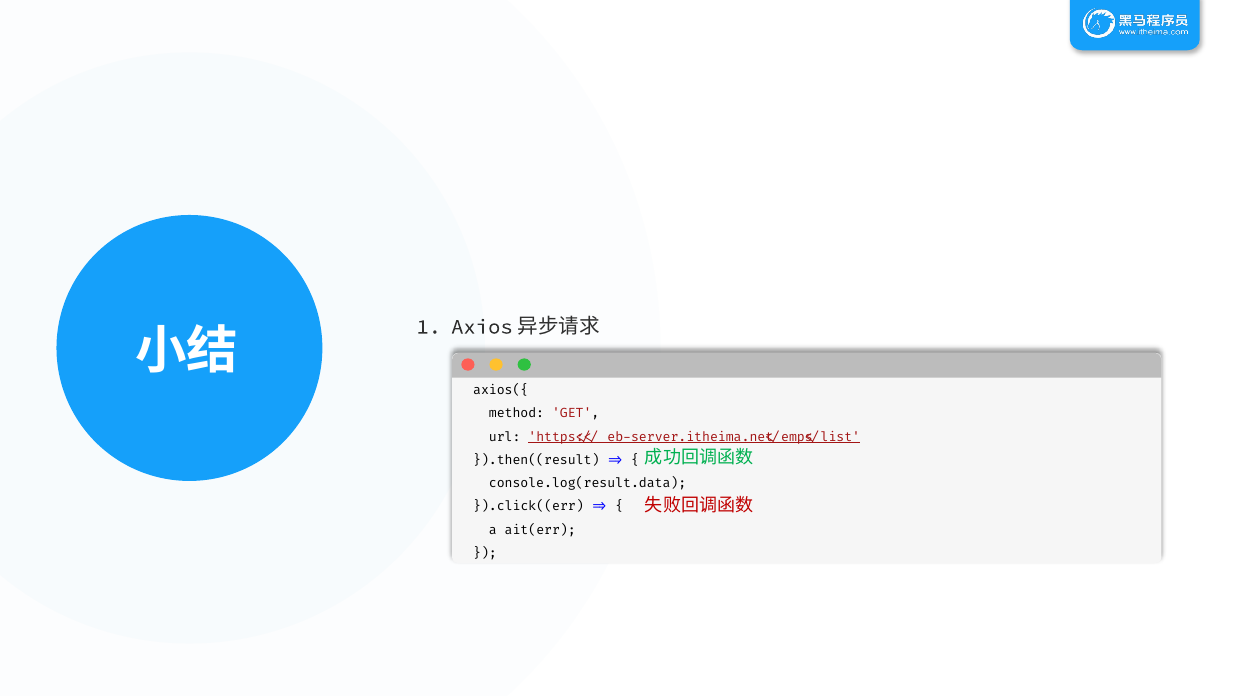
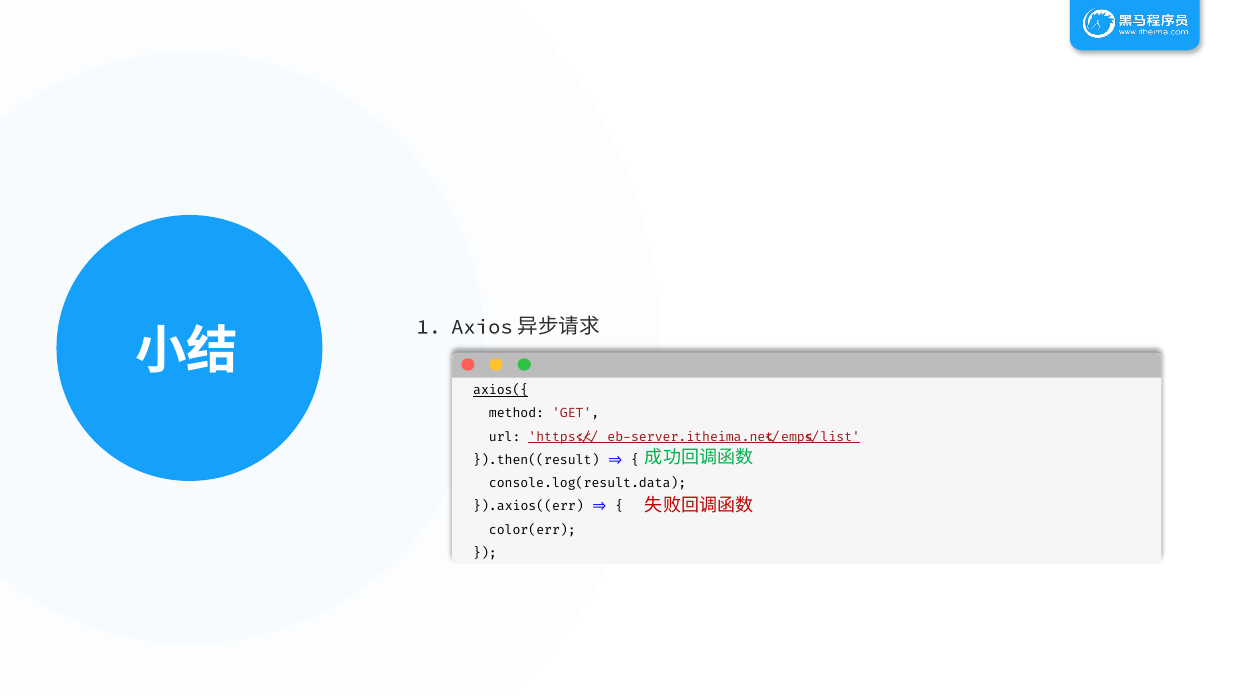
axios({ underline: none -> present (501, 390)
}).click((err: }).click((err -> }).axios((err (528, 507)
await(err: await(err -> color(err (532, 530)
